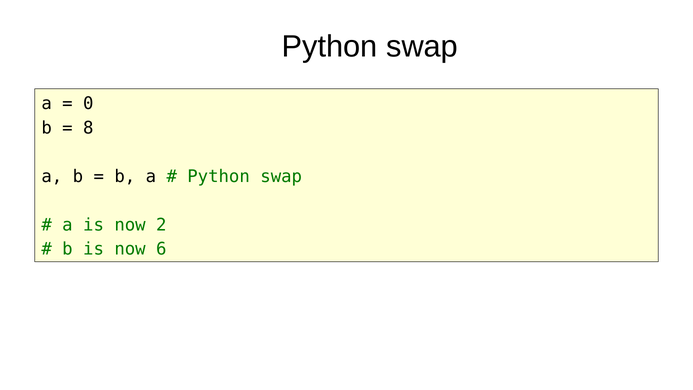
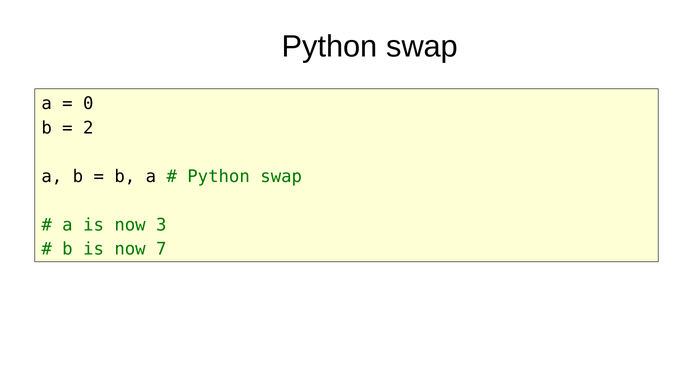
8: 8 -> 2 (88, 128)
2: 2 -> 3 (161, 225)
6: 6 -> 7 (161, 249)
